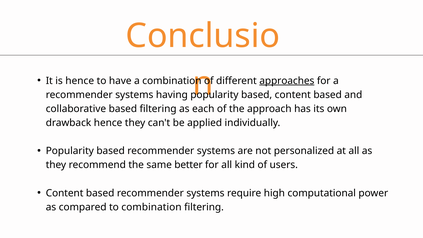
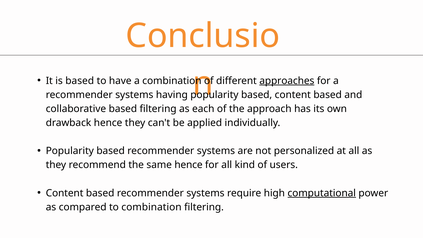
is hence: hence -> based (80, 81)
same better: better -> hence (189, 165)
computational underline: none -> present (322, 193)
